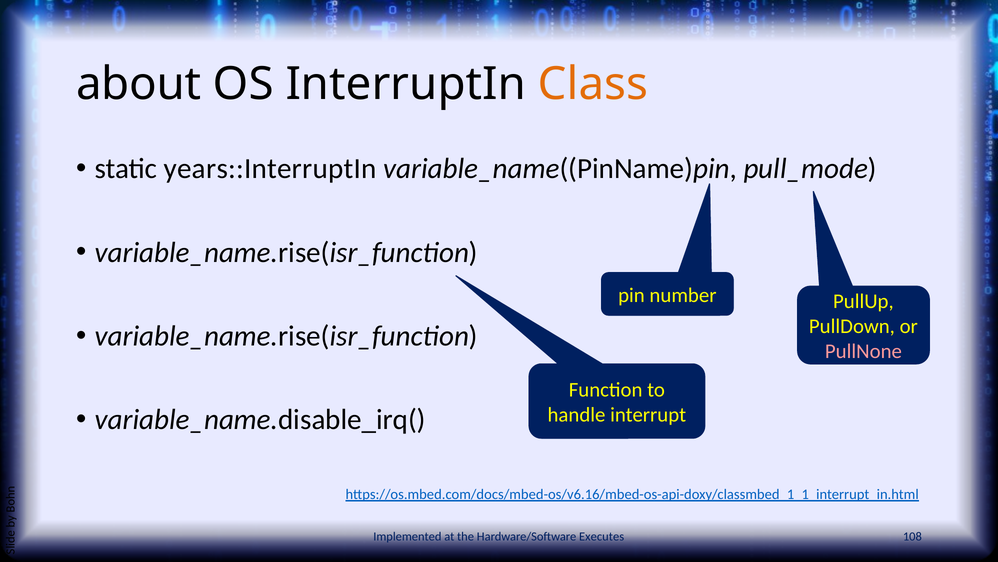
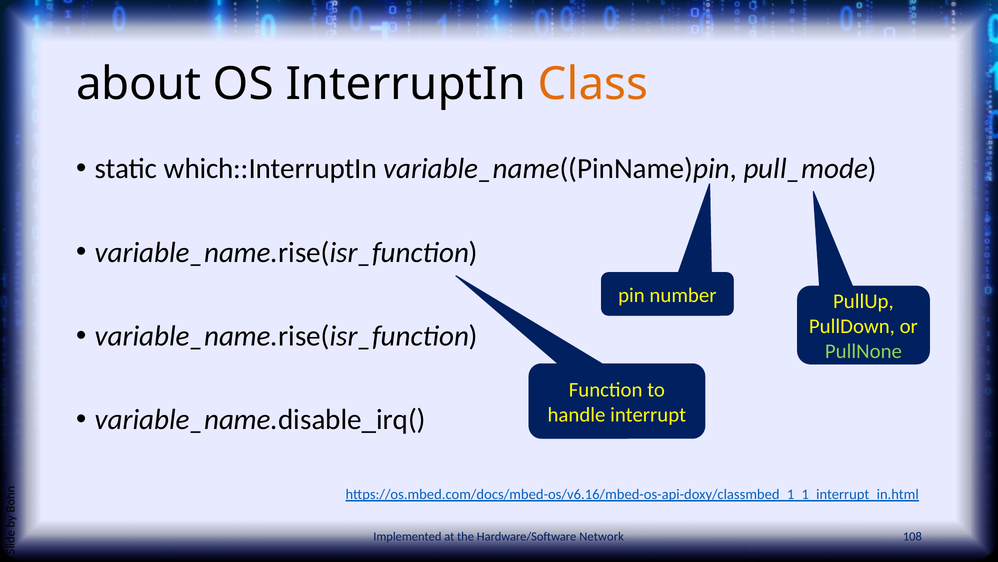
years::InterruptIn: years::InterruptIn -> which::InterruptIn (270, 169)
PullNone colour: pink -> light green (863, 351)
Executes: Executes -> Network (602, 536)
